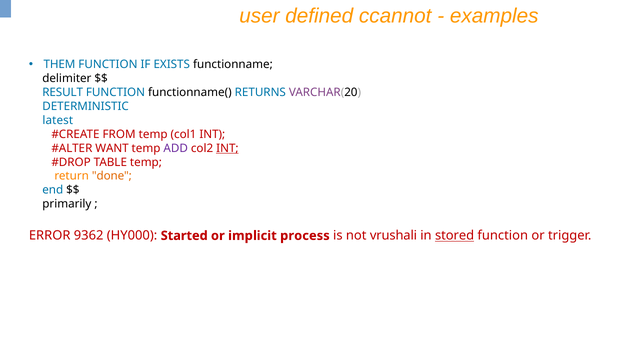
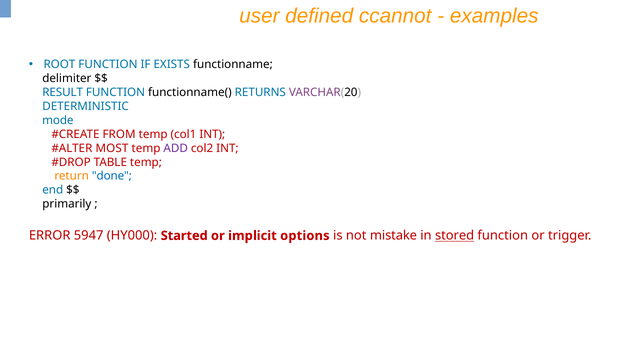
THEM: THEM -> ROOT (59, 65)
latest: latest -> mode (58, 120)
WANT: WANT -> MOST (112, 148)
INT underline: present -> none (227, 148)
done colour: orange -> blue (112, 176)
9362: 9362 -> 5947 (89, 236)
process: process -> options (305, 236)
vrushali: vrushali -> mistake (393, 236)
